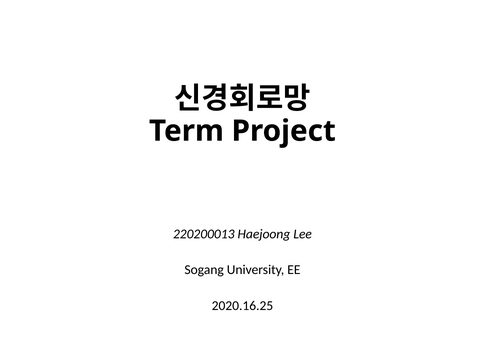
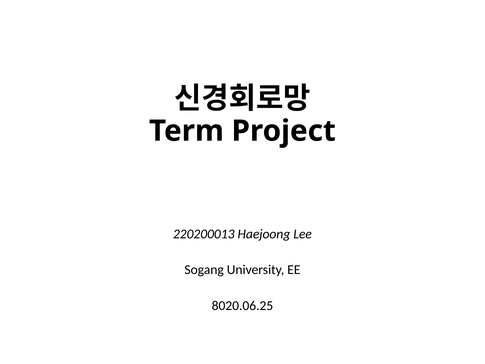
2020.16.25: 2020.16.25 -> 8020.06.25 (242, 306)
